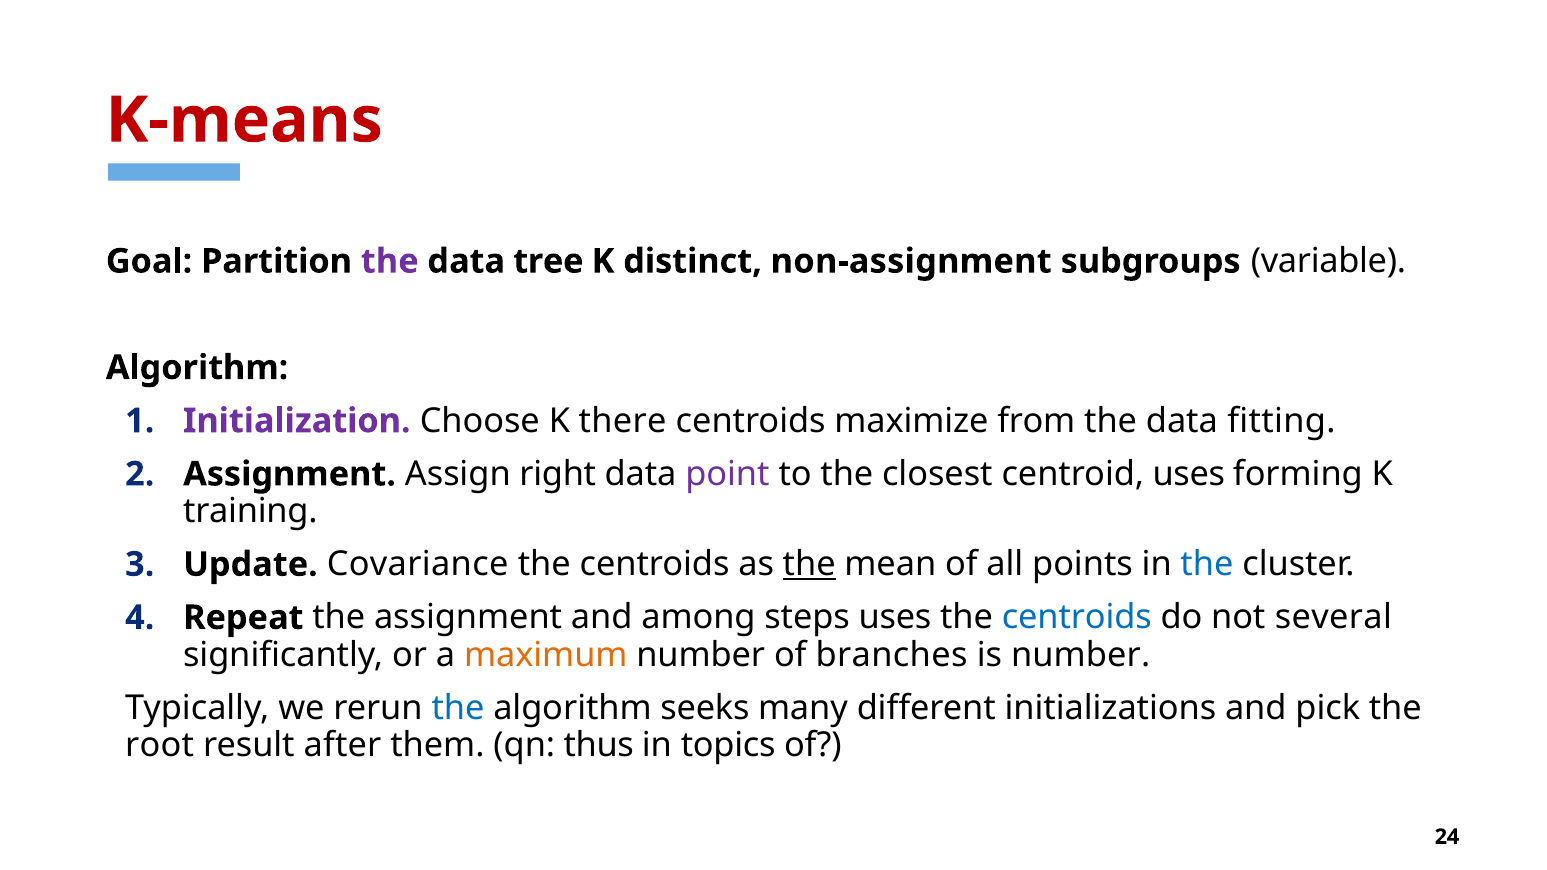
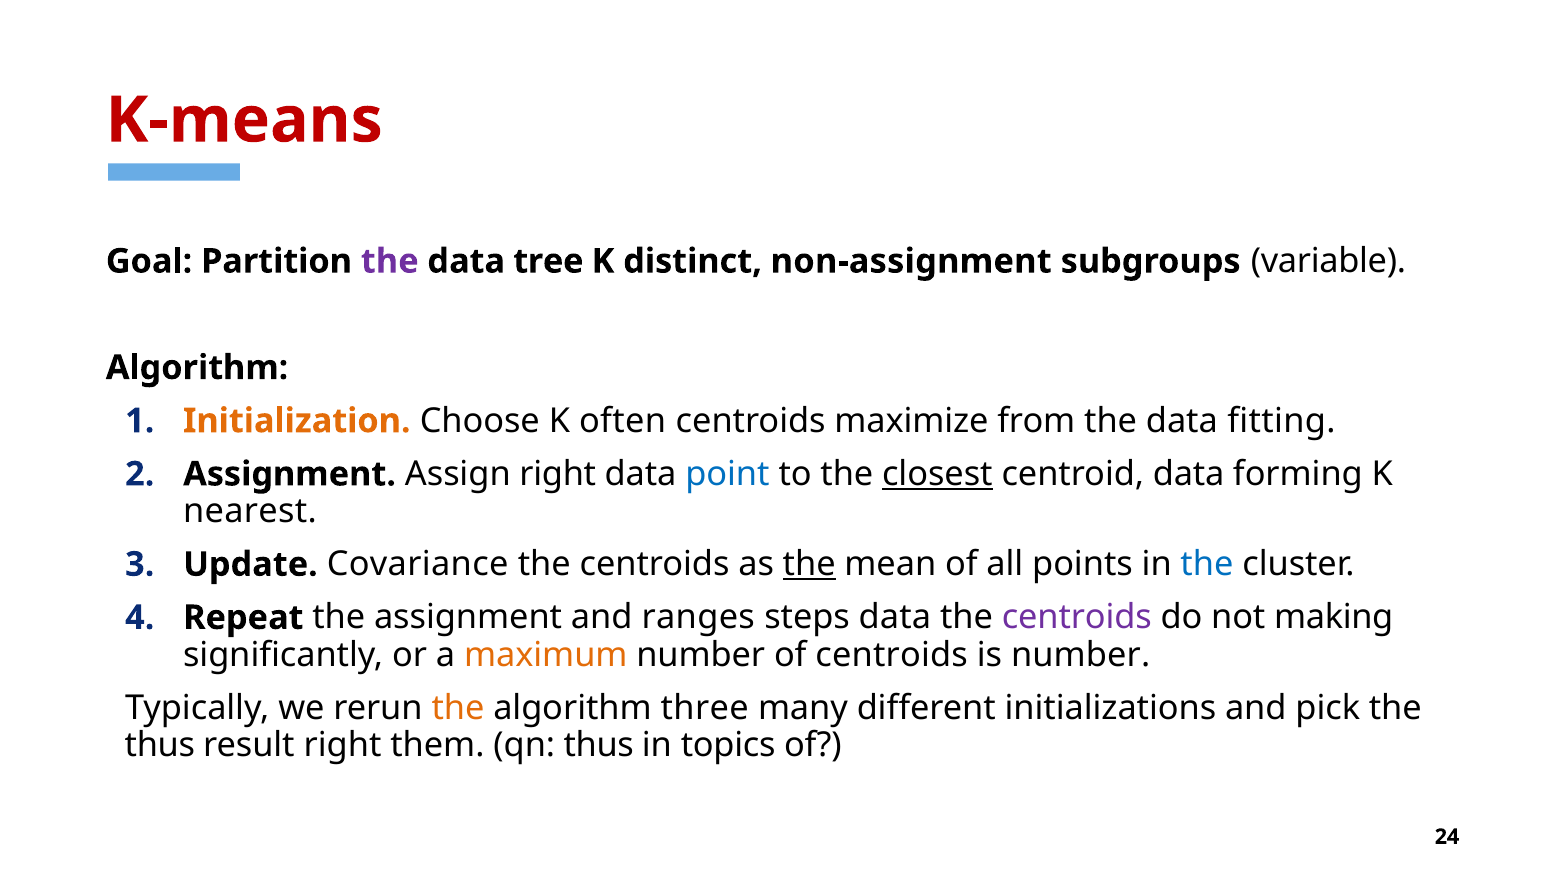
Initialization colour: purple -> orange (297, 421)
there: there -> often (623, 421)
point colour: purple -> blue (727, 474)
closest underline: none -> present (937, 474)
centroid uses: uses -> data (1189, 474)
training: training -> nearest (250, 511)
among: among -> ranges (698, 618)
steps uses: uses -> data (895, 618)
centroids colour: blue -> purple (1077, 618)
several: several -> making (1334, 618)
of branches: branches -> centroids (892, 655)
the colour: blue -> orange (458, 708)
seeks: seeks -> three (705, 708)
root: root -> thus (160, 745)
result after: after -> right (343, 745)
